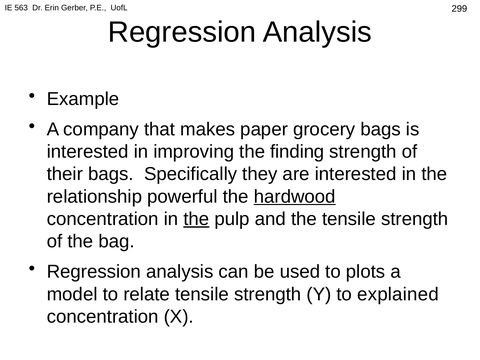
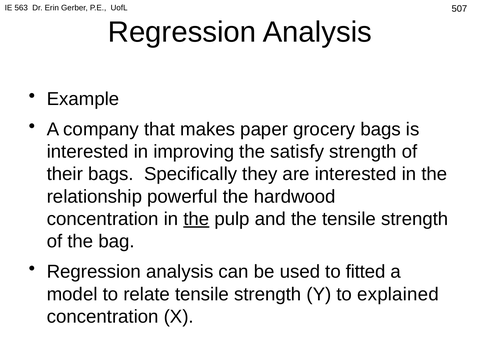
299: 299 -> 507 (459, 9)
finding: finding -> satisfy (297, 152)
hardwood underline: present -> none (295, 197)
plots: plots -> fitted (366, 272)
